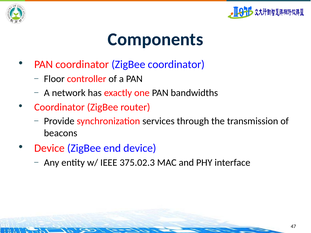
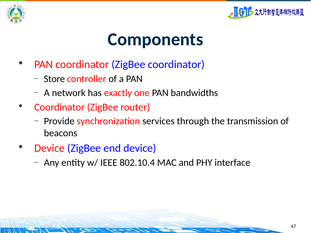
Floor: Floor -> Store (54, 79)
375.02.3: 375.02.3 -> 802.10.4 (137, 163)
